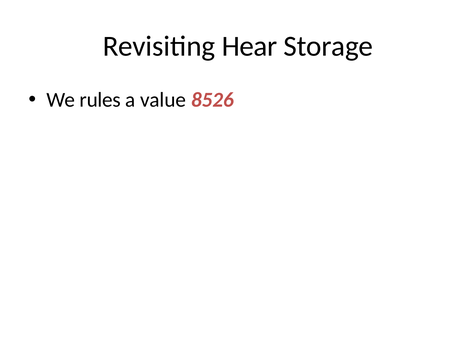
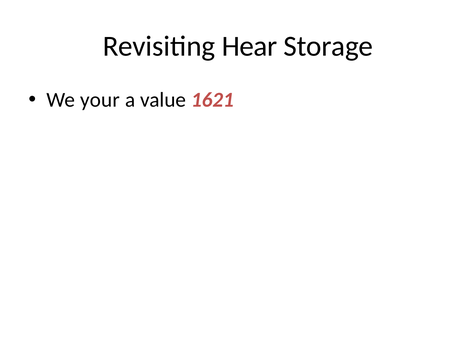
rules: rules -> your (100, 100)
8526: 8526 -> 1621 (212, 100)
